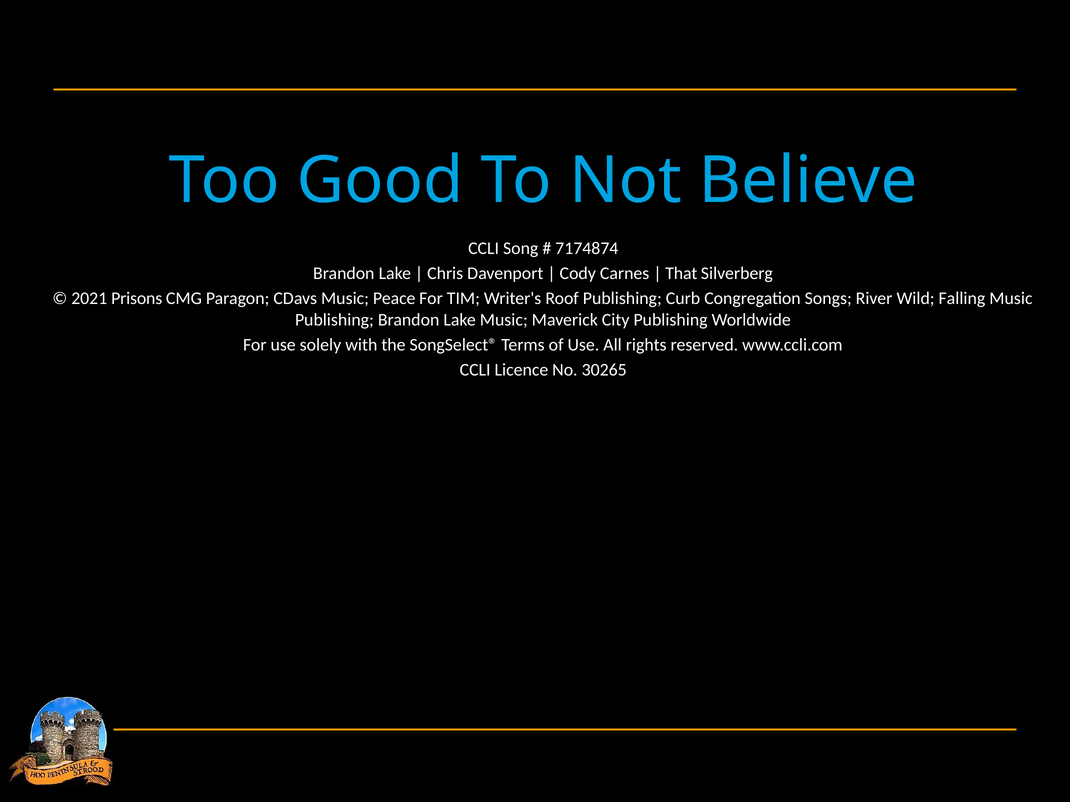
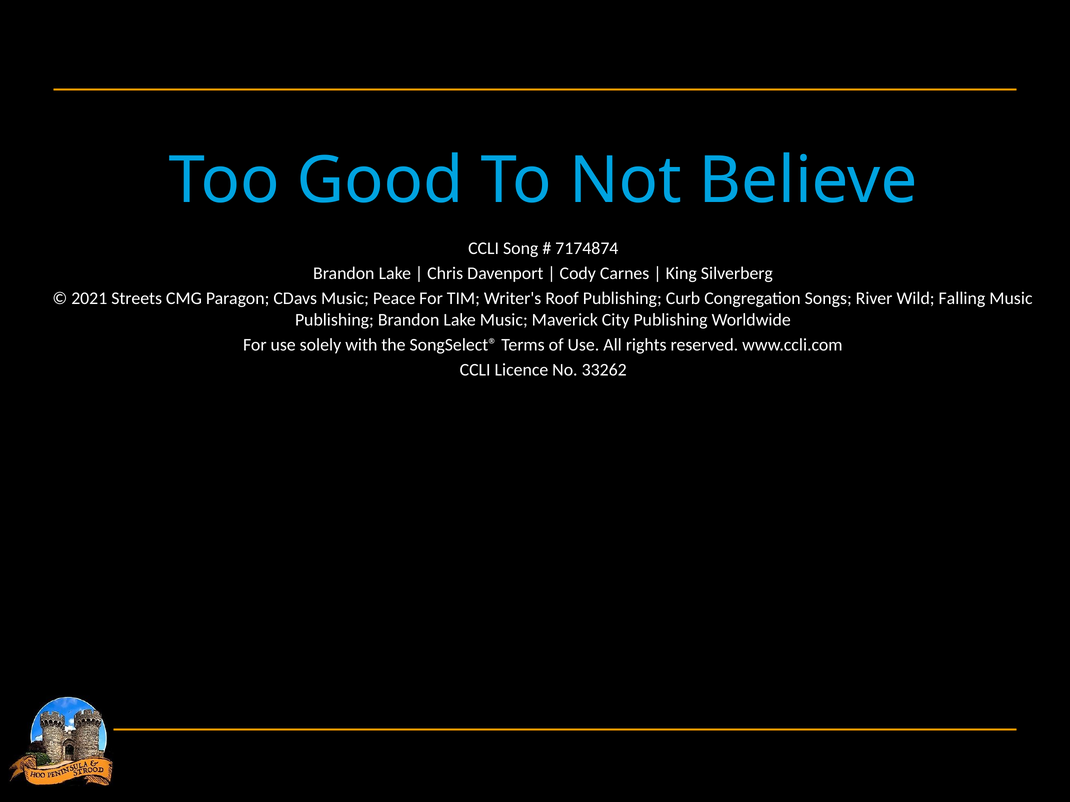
That: That -> King (681, 274)
Prisons: Prisons -> Streets (137, 299)
30265: 30265 -> 33262 (604, 370)
